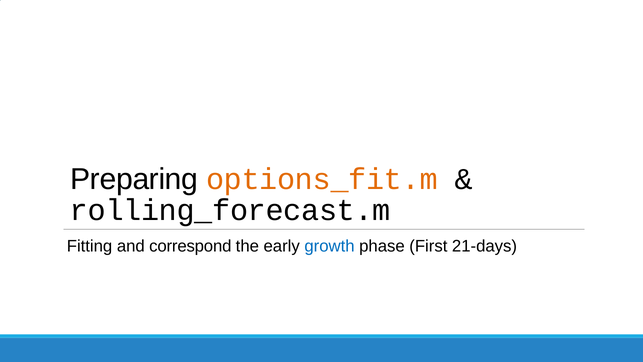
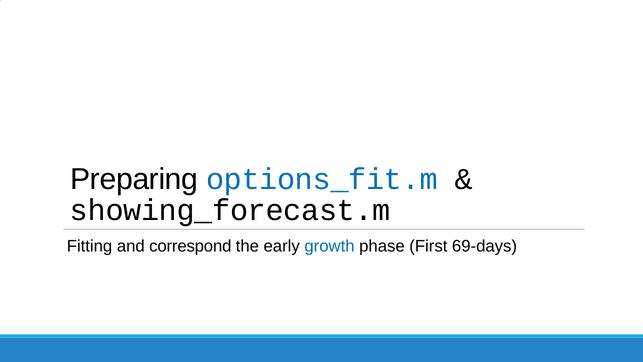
options_fit.m colour: orange -> blue (322, 179)
rolling_forecast.m: rolling_forecast.m -> showing_forecast.m (230, 210)
21-days: 21-days -> 69-days (485, 246)
